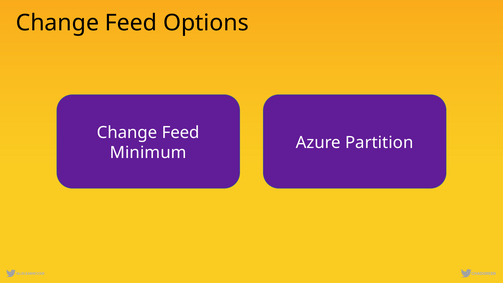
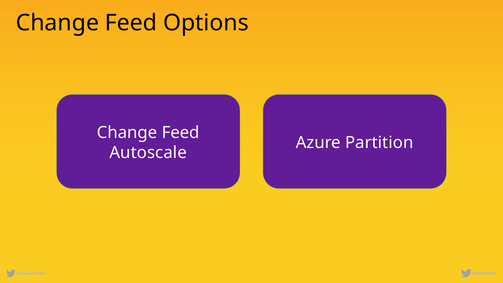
Minimum: Minimum -> Autoscale (148, 153)
